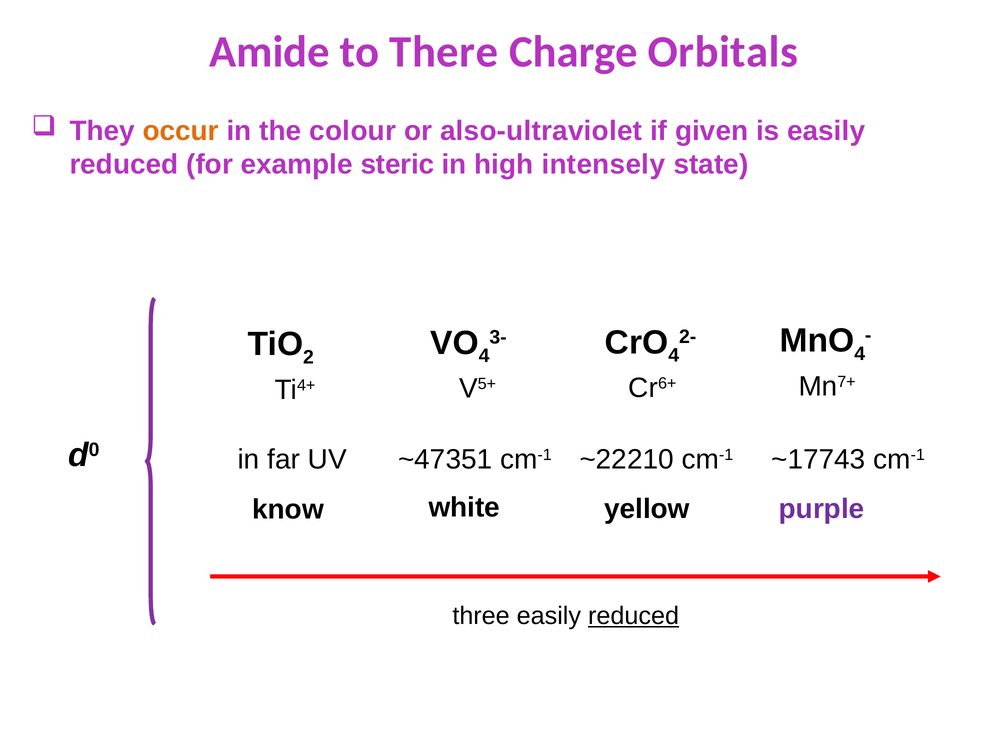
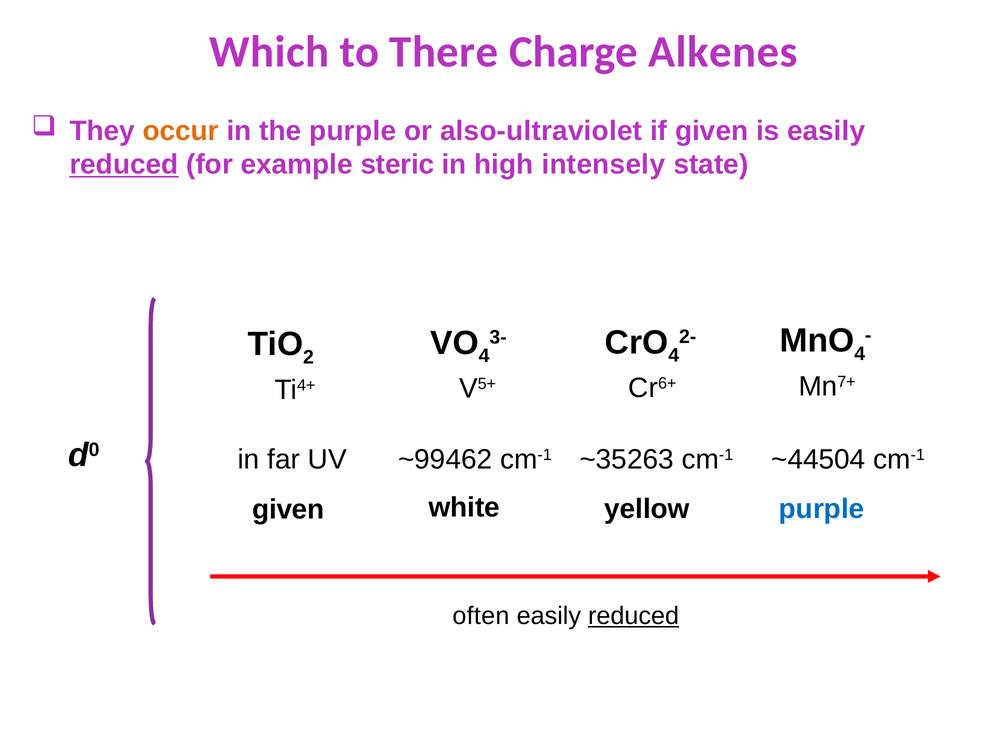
Amide: Amide -> Which (269, 52)
Orbitals: Orbitals -> Alkenes (723, 52)
the colour: colour -> purple (353, 131)
reduced underline: none -> present (124, 165)
~47351: ~47351 -> ~99462 (445, 459)
~22210: ~22210 -> ~35263 (627, 459)
~17743: ~17743 -> ~44504 (818, 459)
know: know -> given (288, 509)
purple colour: purple -> blue (822, 509)
three: three -> often (481, 616)
